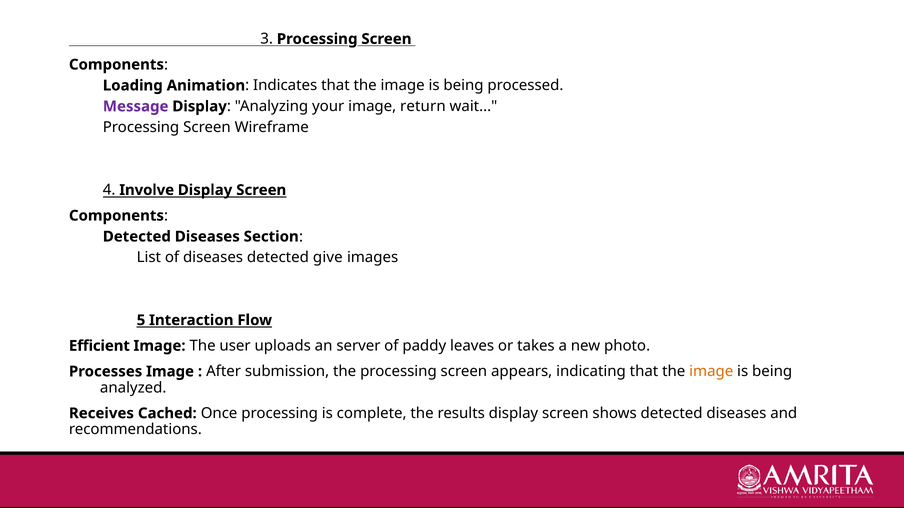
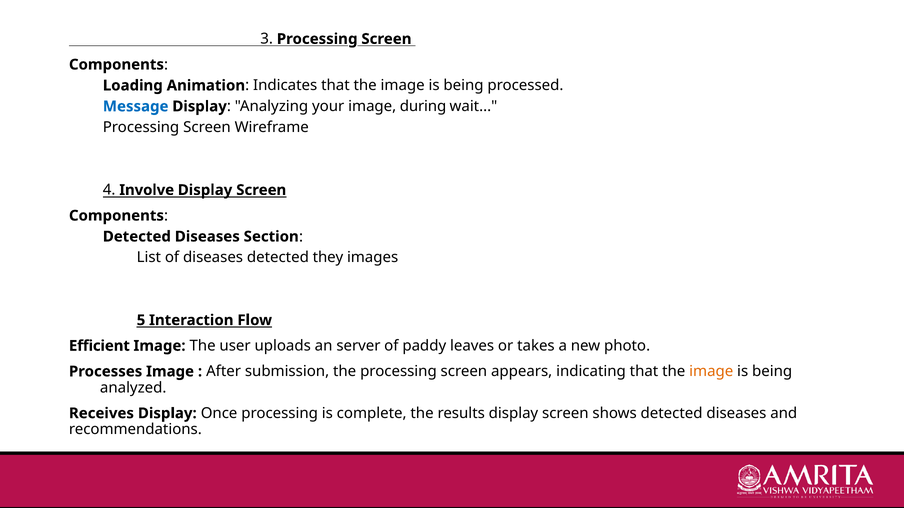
Message colour: purple -> blue (136, 107)
return: return -> during (423, 107)
give: give -> they (328, 258)
Receives Cached: Cached -> Display (167, 414)
